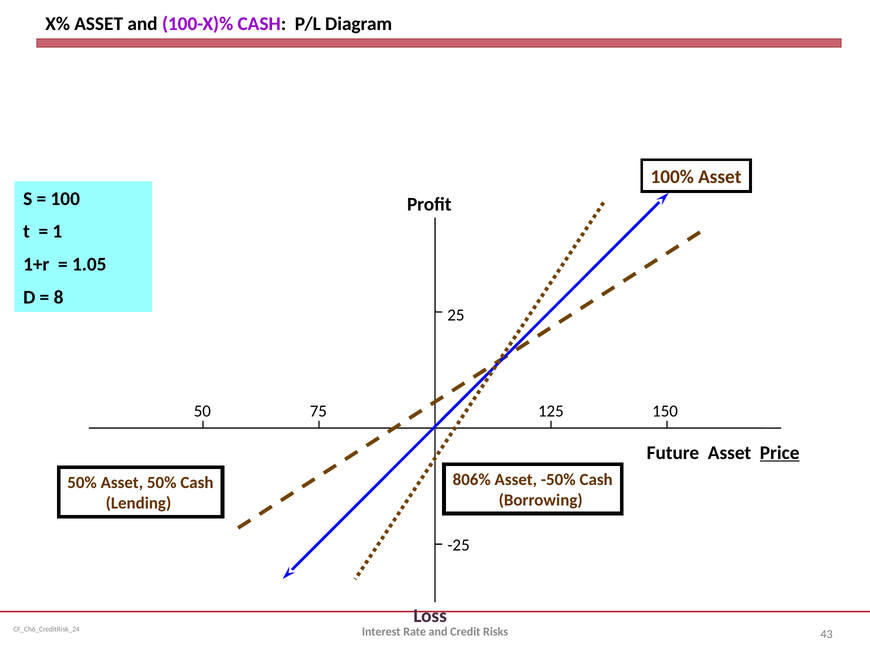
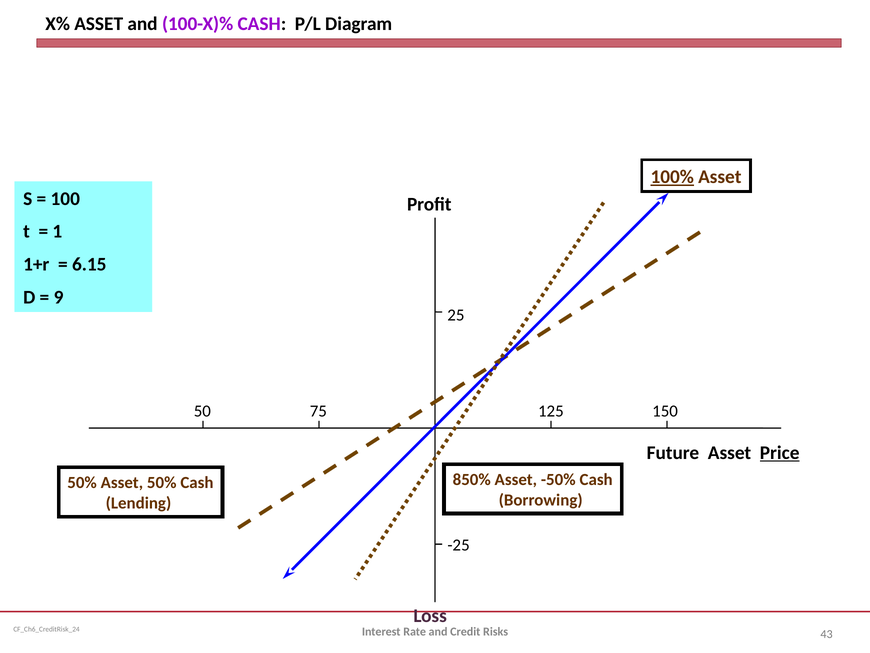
100% underline: none -> present (672, 177)
1.05: 1.05 -> 6.15 (89, 264)
8: 8 -> 9 (59, 297)
806%: 806% -> 850% (472, 480)
